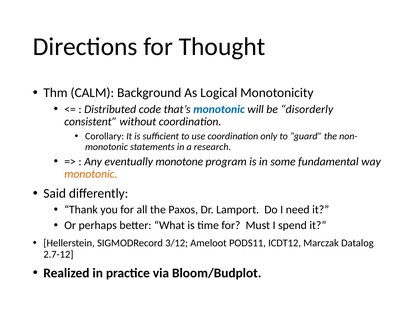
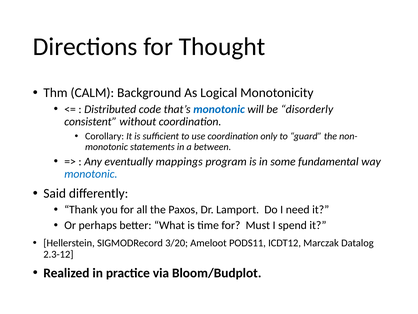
research: research -> between (213, 147)
monotone: monotone -> mappings (179, 161)
monotonic colour: orange -> blue (91, 174)
3/12: 3/12 -> 3/20 (177, 243)
2.7-12: 2.7-12 -> 2.3-12 (58, 254)
